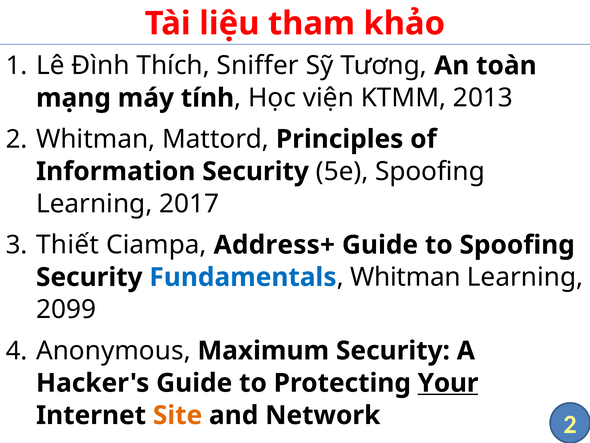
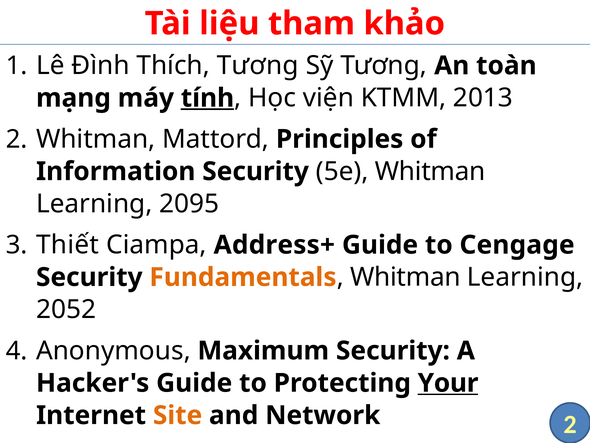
Thích Sniffer: Sniffer -> Tương (258, 66)
tính underline: none -> present (207, 98)
5e Spoofing: Spoofing -> Whitman (430, 171)
2017: 2017 -> 2095 (189, 204)
to Spoofing: Spoofing -> Cengage (517, 245)
Fundamentals colour: blue -> orange (243, 277)
2099: 2099 -> 2052 (66, 309)
